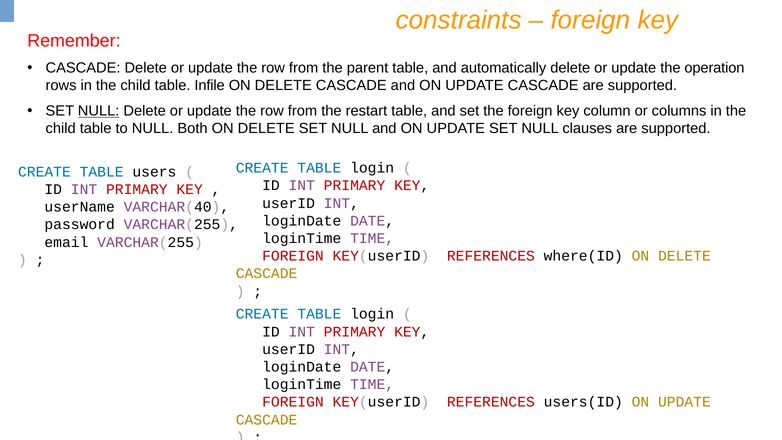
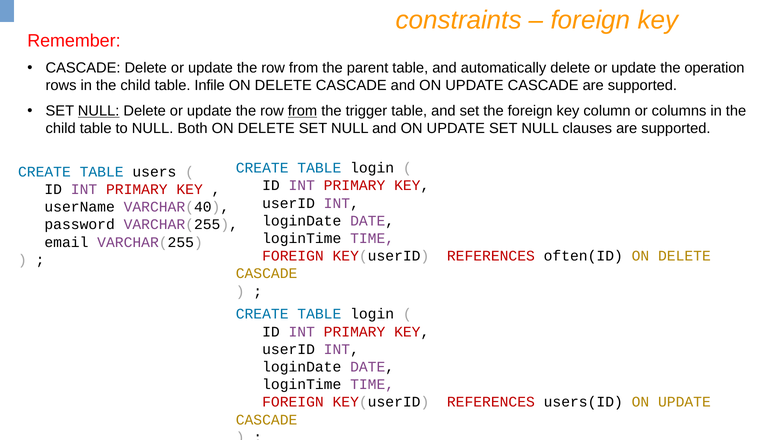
from underline: none -> present (303, 111)
restart: restart -> trigger (366, 111)
where(ID: where(ID -> often(ID (583, 256)
